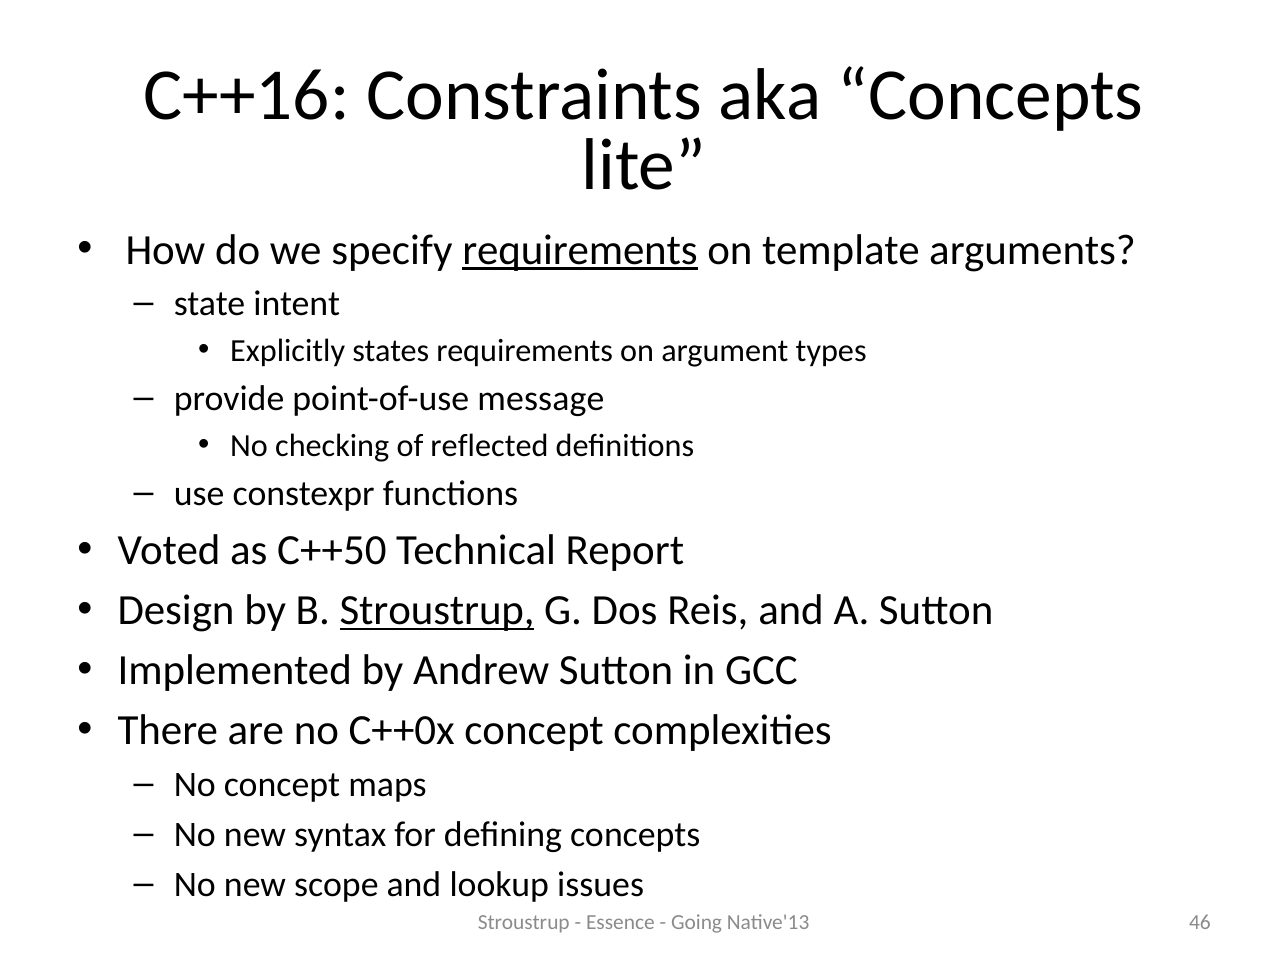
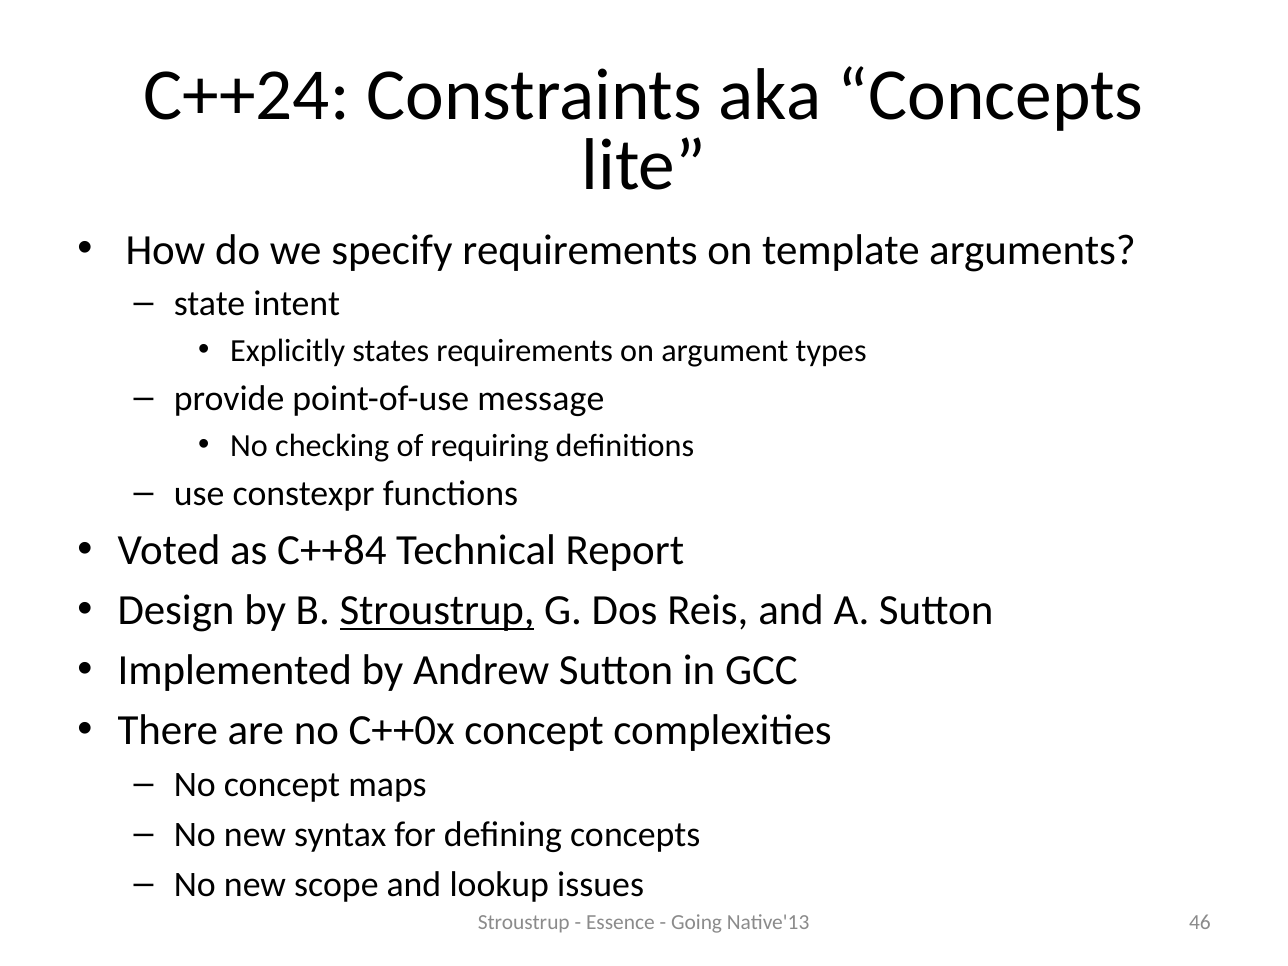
C++16: C++16 -> C++24 (246, 95)
requirements underline: present -> none (580, 250)
reflected: reflected -> requiring (490, 446)
C++50: C++50 -> C++84 (332, 550)
